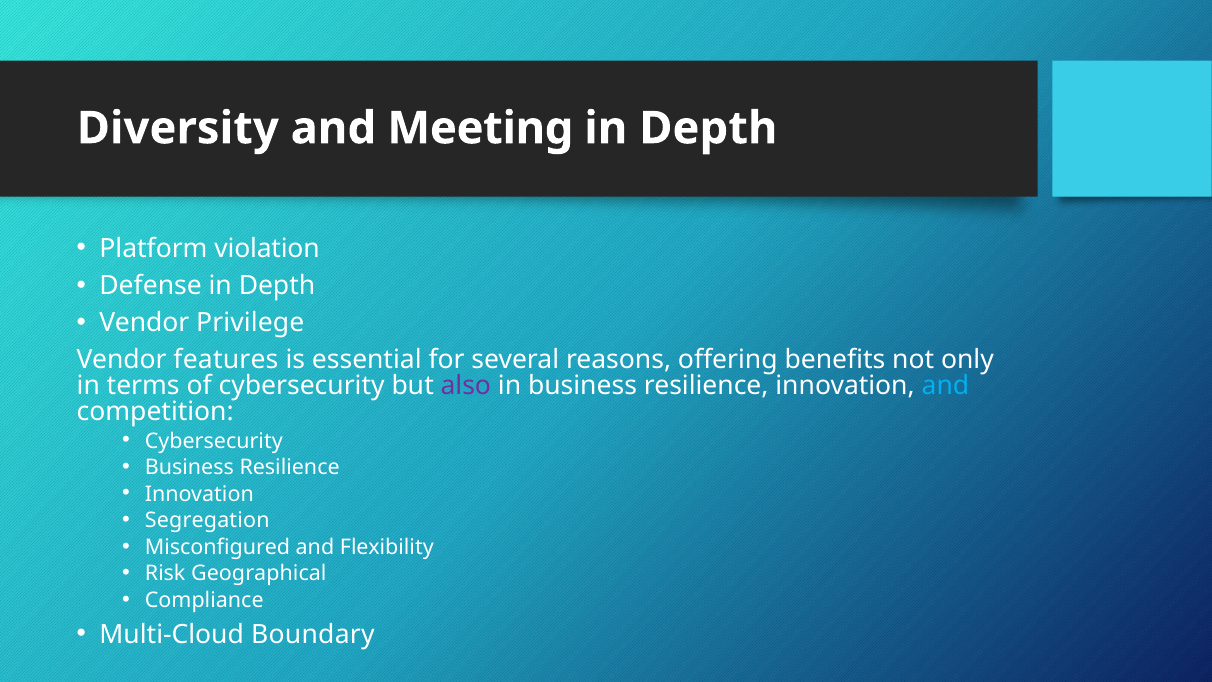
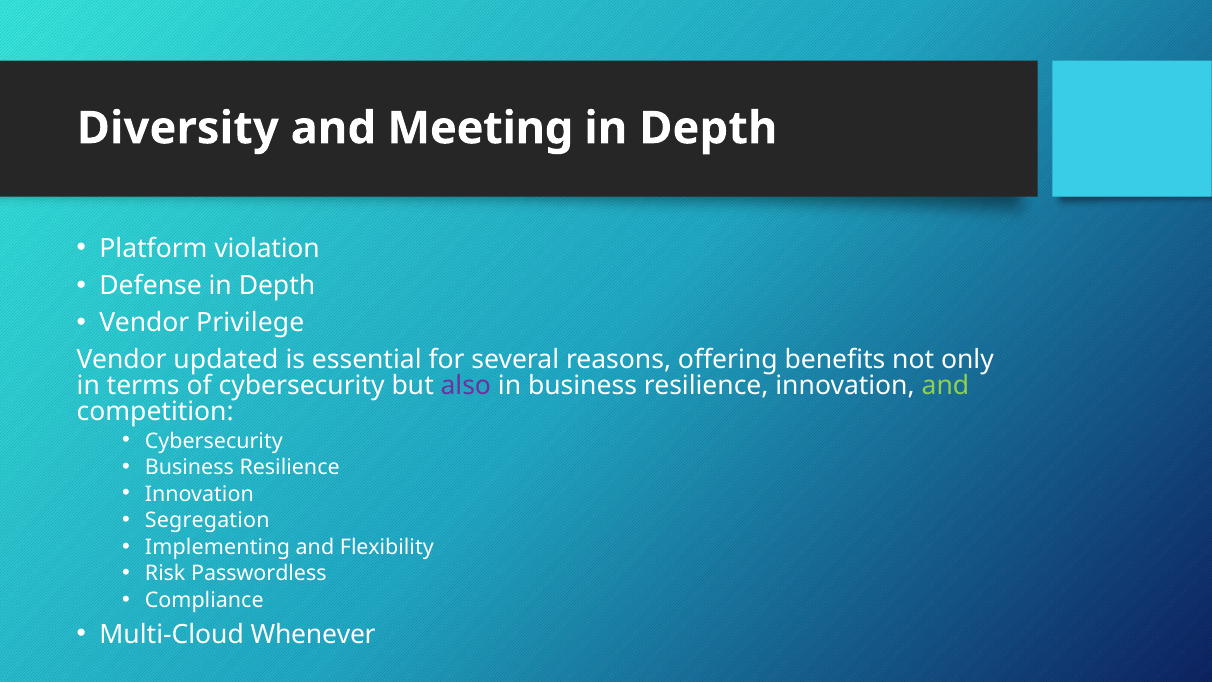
features: features -> updated (226, 360)
and colour: light blue -> light green (945, 386)
Misconfigured: Misconfigured -> Implementing (217, 547)
Geographical: Geographical -> Passwordless (259, 573)
Boundary: Boundary -> Whenever (313, 634)
